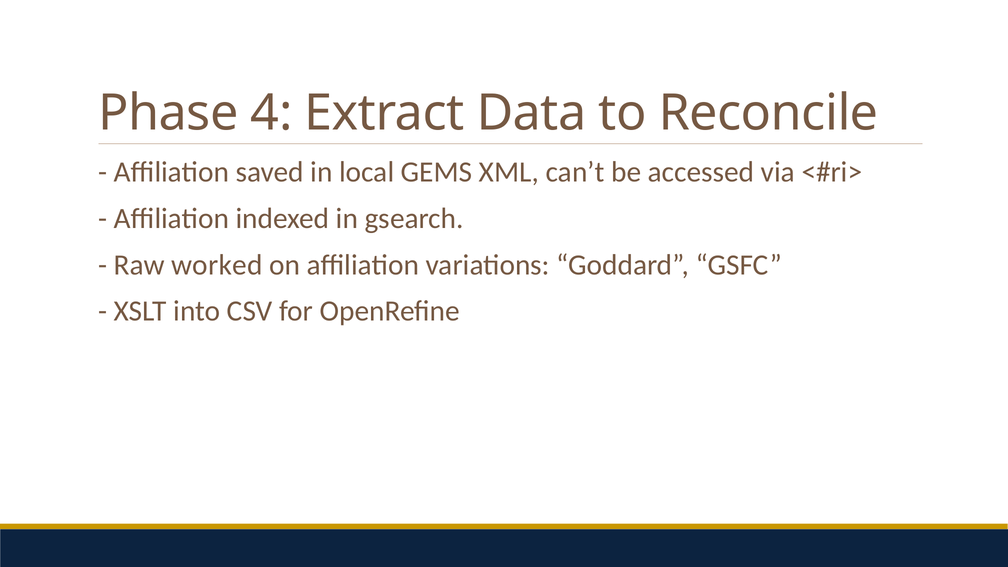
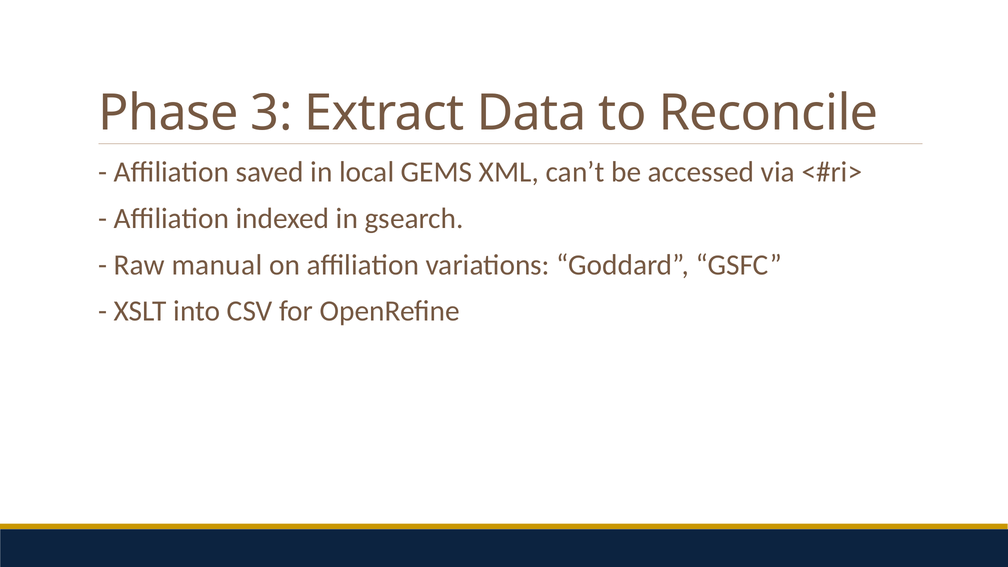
4: 4 -> 3 (271, 113)
worked: worked -> manual (217, 265)
